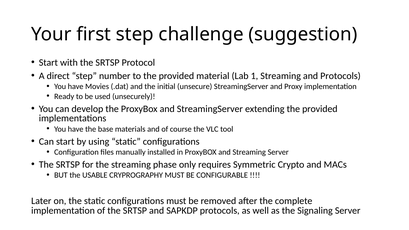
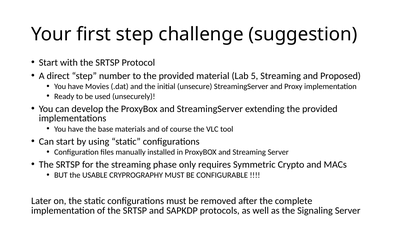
1: 1 -> 5 (254, 76)
and Protocols: Protocols -> Proposed (341, 76)
